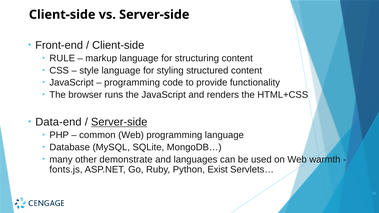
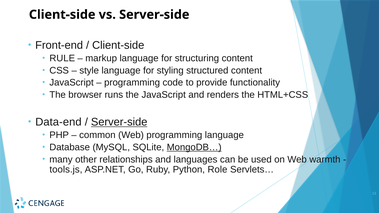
MongoDB… underline: none -> present (194, 147)
demonstrate: demonstrate -> relationships (126, 160)
fonts.js: fonts.js -> tools.js (66, 170)
Exist: Exist -> Role (218, 170)
